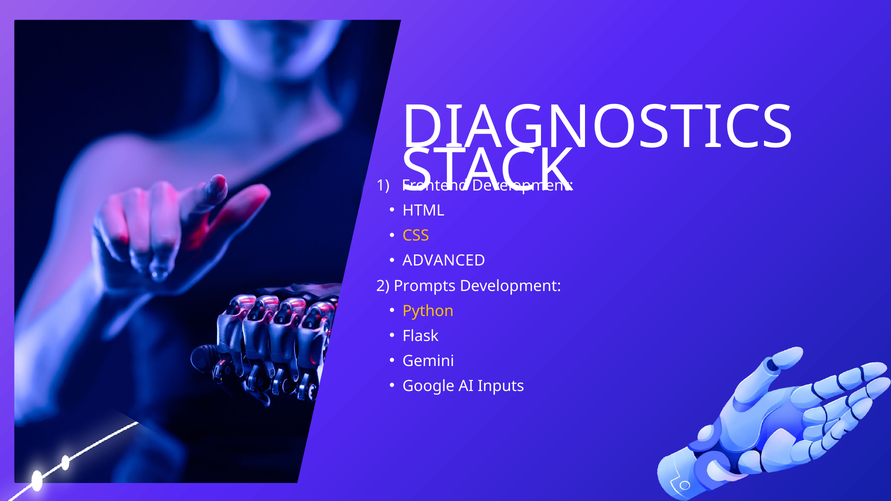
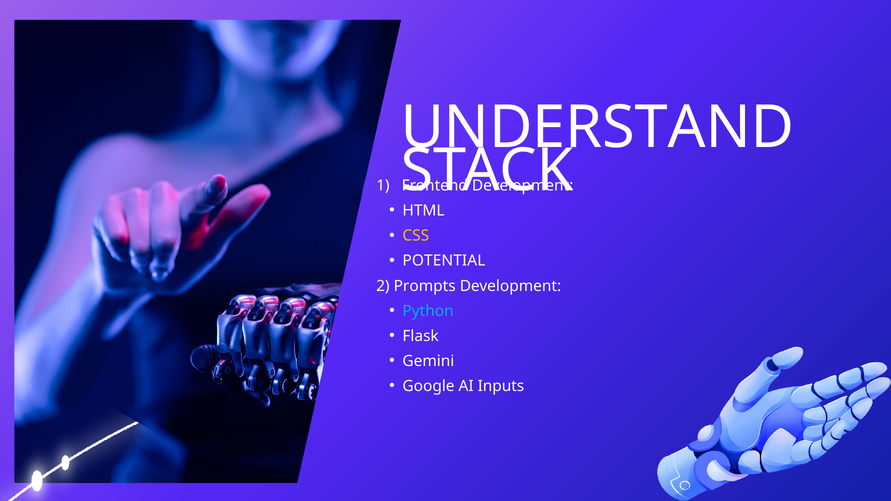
DIAGNOSTICS: DIAGNOSTICS -> UNDERSTAND (597, 128)
ADVANCED: ADVANCED -> POTENTIAL (444, 261)
Python colour: yellow -> light blue (428, 311)
